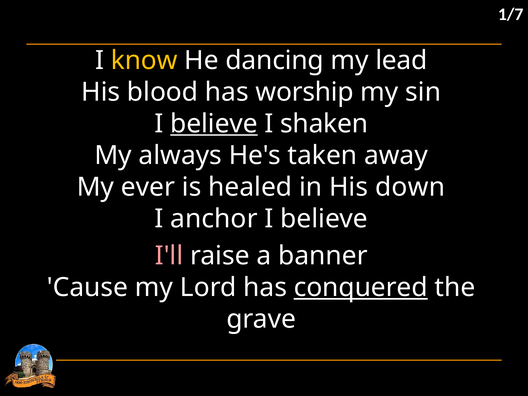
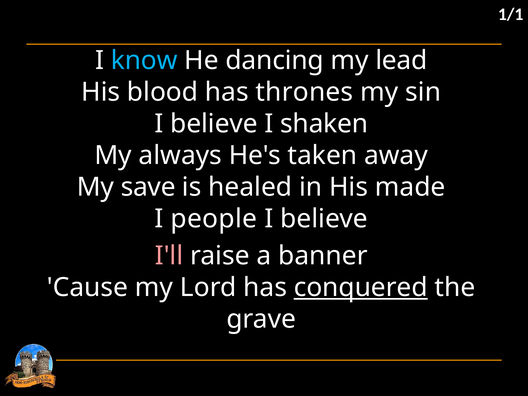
1/7: 1/7 -> 1/1 (511, 14)
know colour: yellow -> light blue (144, 60)
worship: worship -> thrones (304, 92)
believe underline: present -> none (214, 124)
ever: ever -> save (148, 187)
down: down -> made (410, 187)
anchor: anchor -> people (214, 219)
